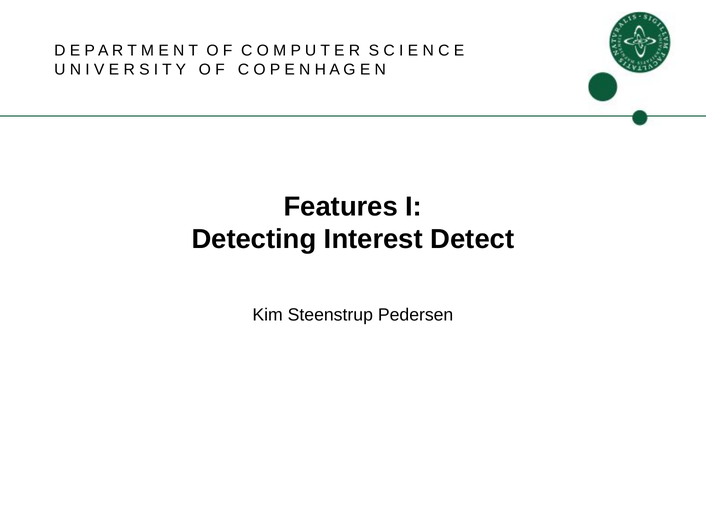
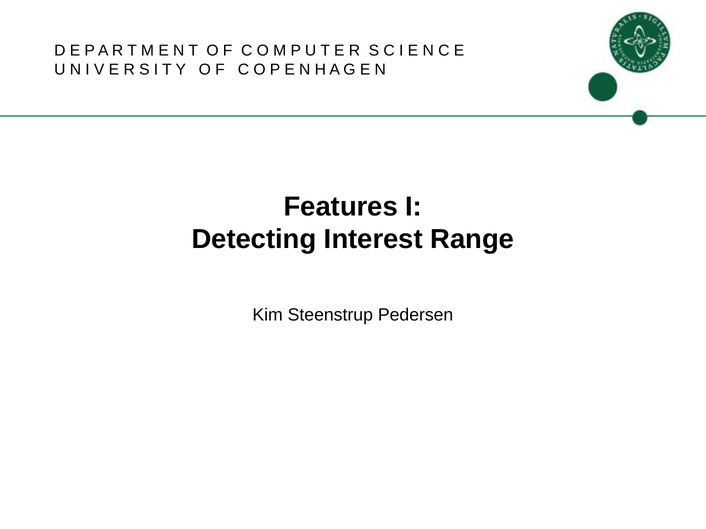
Detect: Detect -> Range (472, 240)
